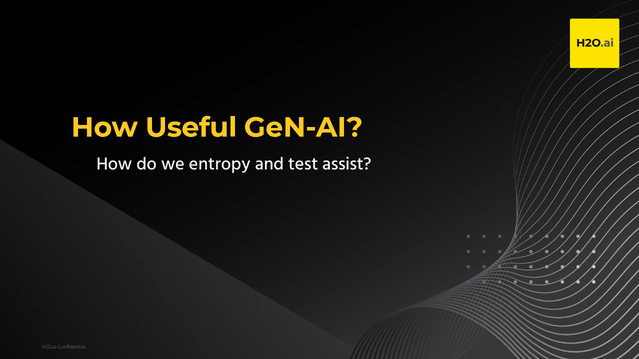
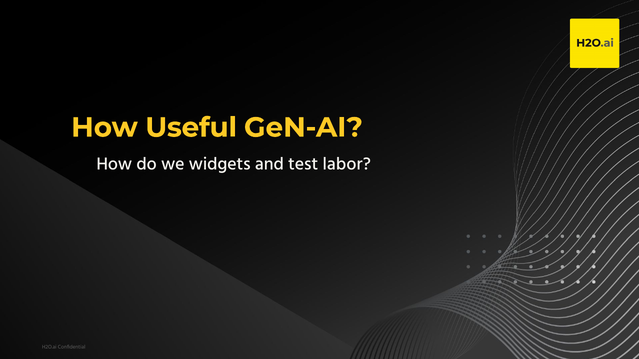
entropy: entropy -> widgets (220, 164)
assist: assist -> labor (347, 164)
